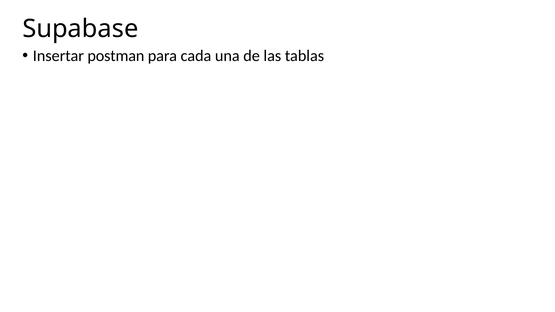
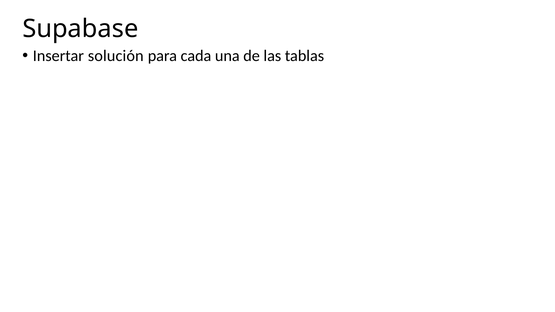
postman: postman -> solución (116, 56)
